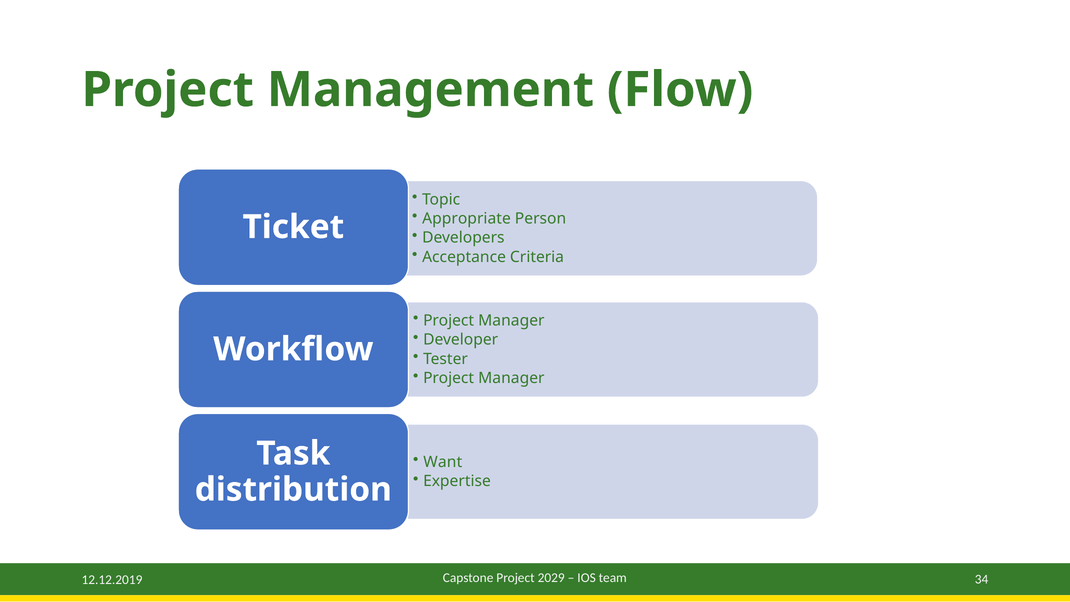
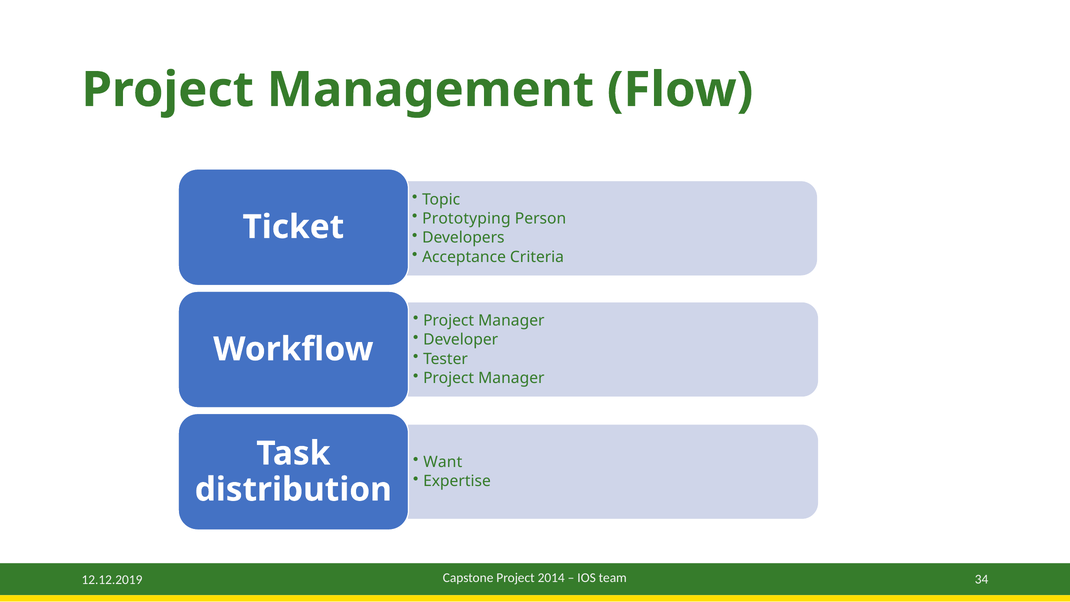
Appropriate: Appropriate -> Prototyping (466, 219)
2029: 2029 -> 2014 (551, 578)
